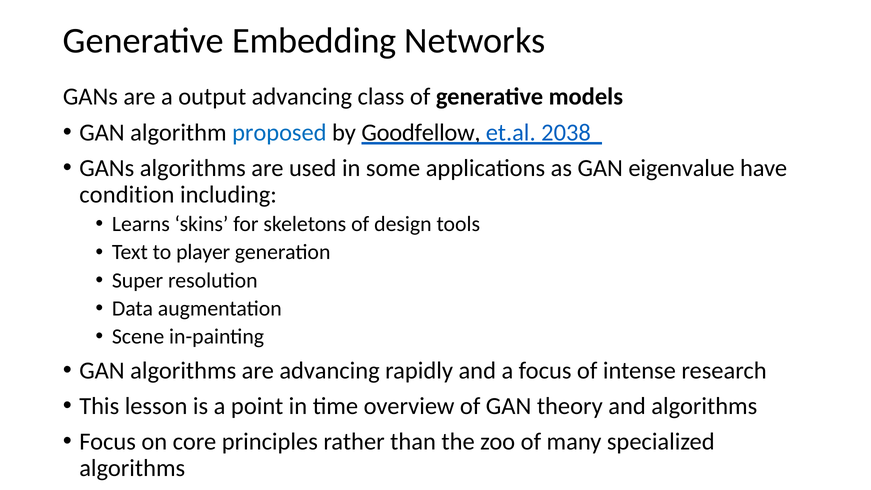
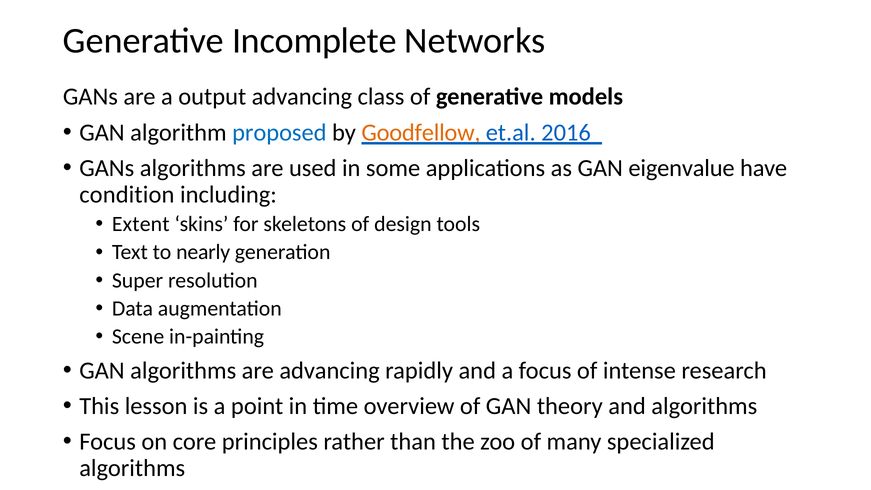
Embedding: Embedding -> Incomplete (314, 41)
Goodfellow colour: black -> orange (421, 133)
2038: 2038 -> 2016 (566, 133)
Learns: Learns -> Extent (141, 224)
player: player -> nearly (203, 252)
